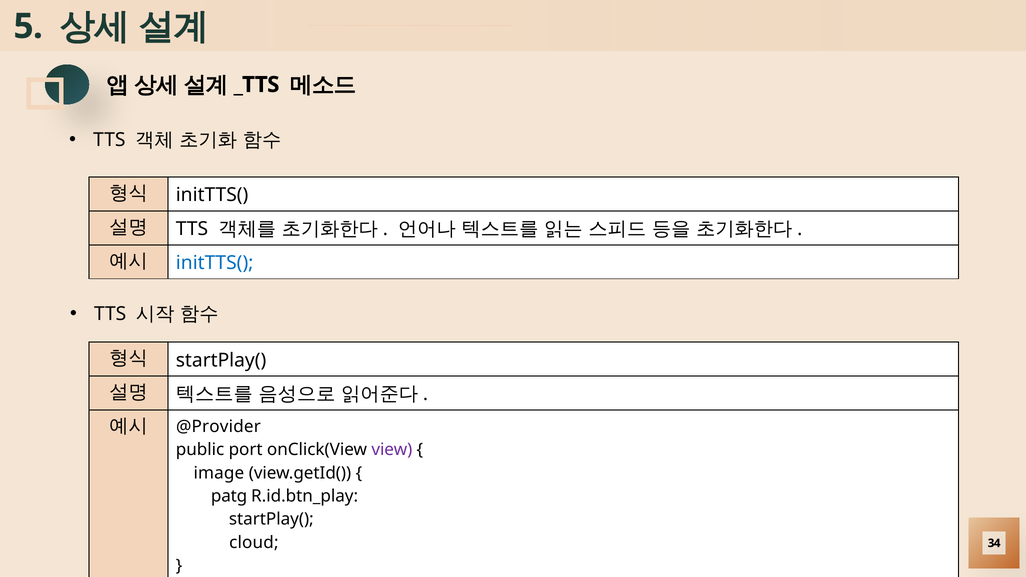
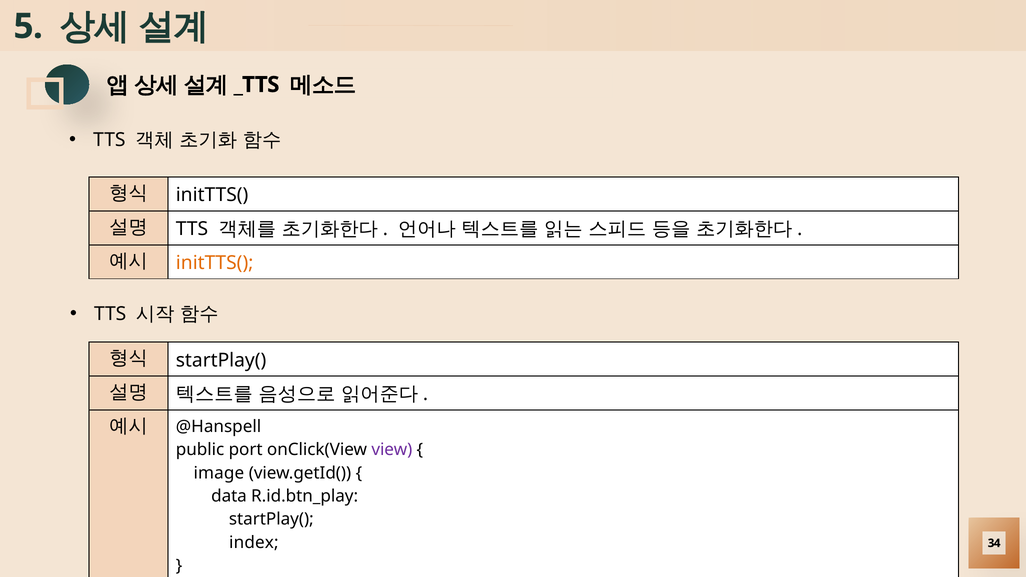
initTTS( colour: blue -> orange (215, 263)
@Provider: @Provider -> @Hanspell (219, 427)
patg: patg -> data (229, 496)
cloud: cloud -> index (254, 543)
